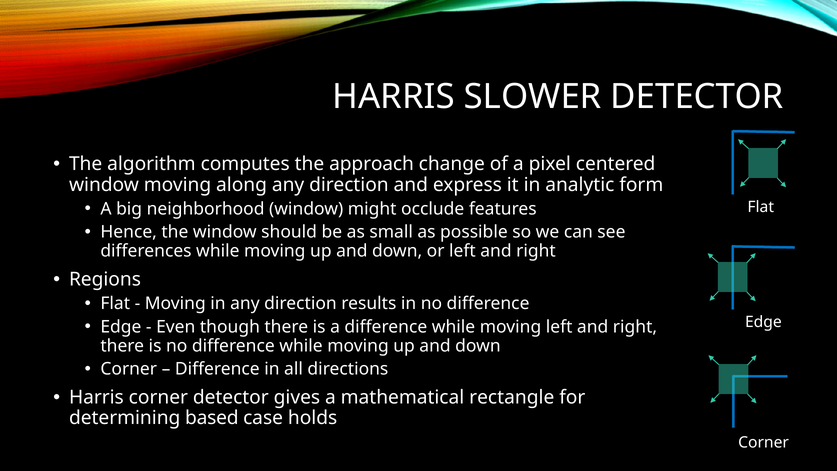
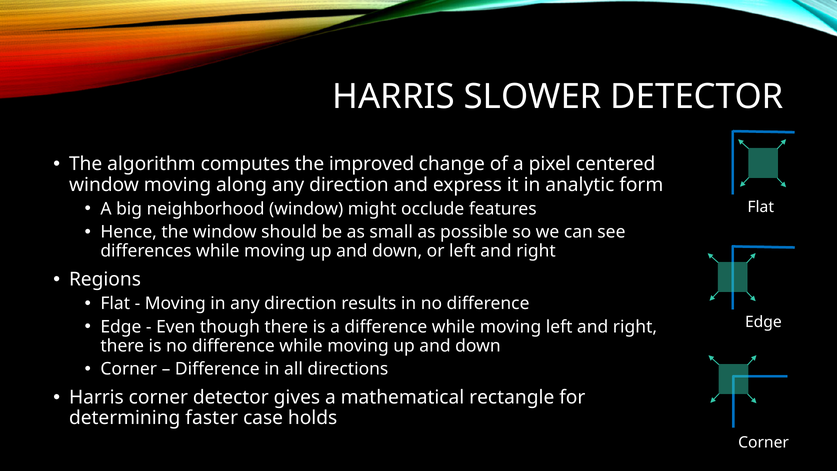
approach: approach -> improved (372, 164)
based: based -> faster (212, 418)
